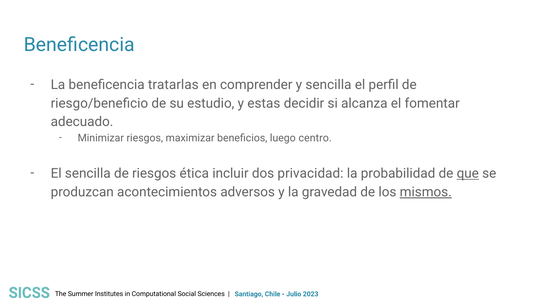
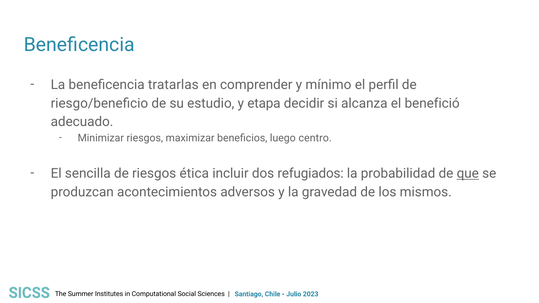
y sencilla: sencilla -> mínimo (328, 85)
estas: estas -> etapa (264, 103)
fomentar: fomentar -> benefició (432, 103)
privacidad: privacidad -> refugiados (311, 174)
mismos underline: present -> none (426, 192)
